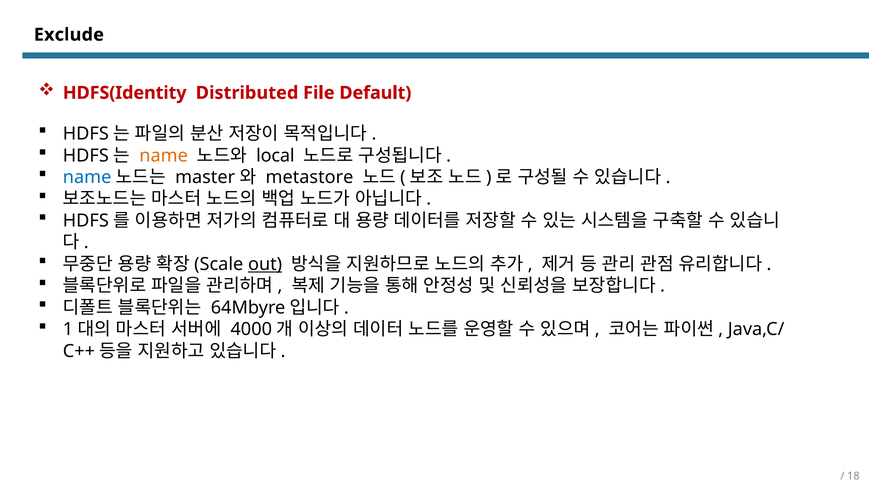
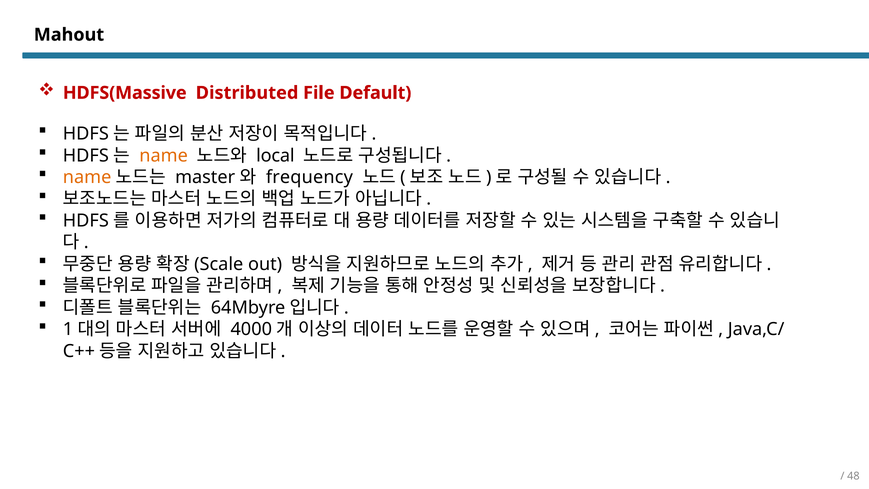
Exclude: Exclude -> Mahout (69, 35)
HDFS(Identity: HDFS(Identity -> HDFS(Massive (125, 93)
name colour: blue -> orange (87, 177)
metastore: metastore -> frequency (309, 177)
out underline: present -> none (265, 264)
18: 18 -> 48 (853, 476)
